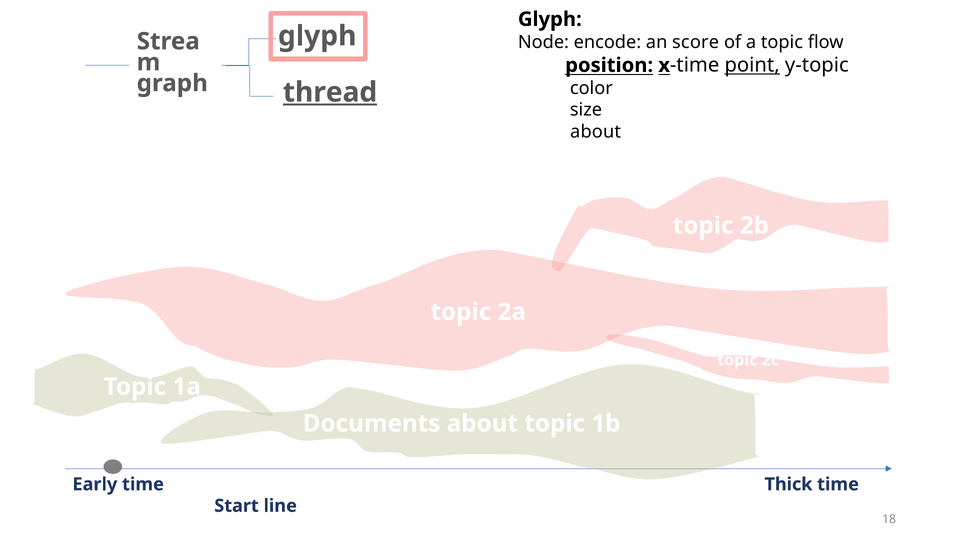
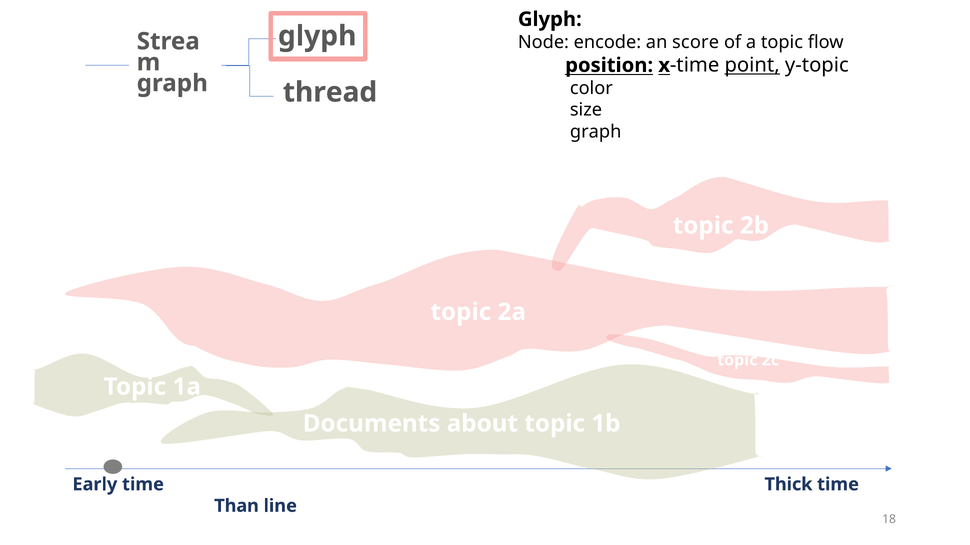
thread underline: present -> none (330, 92)
about: about -> graph (596, 132)
Start: Start -> Than (237, 506)
